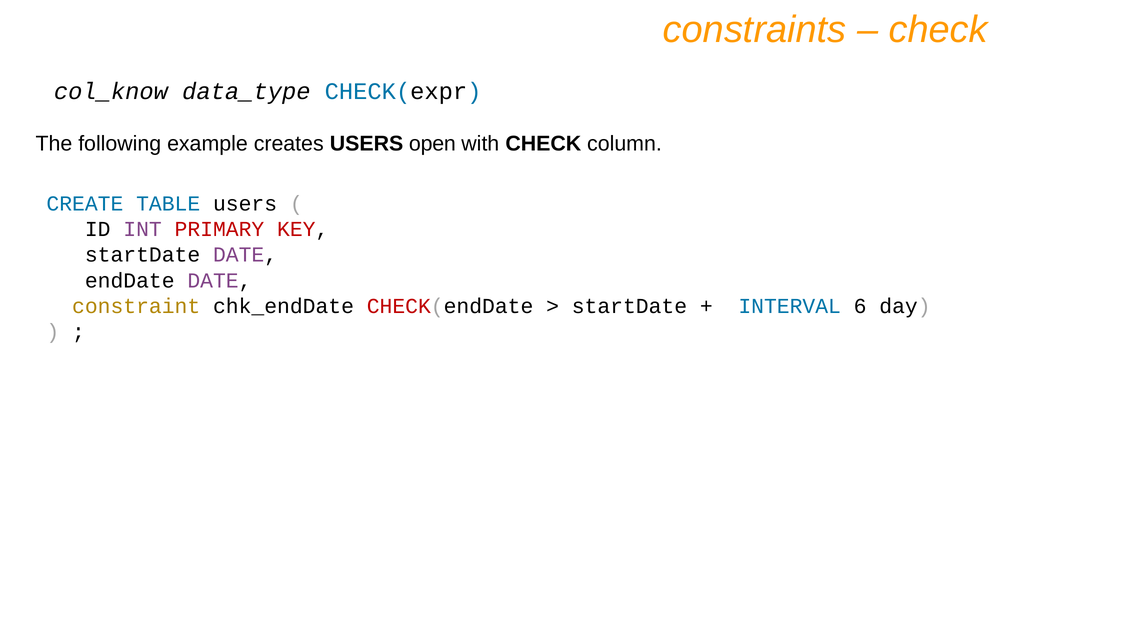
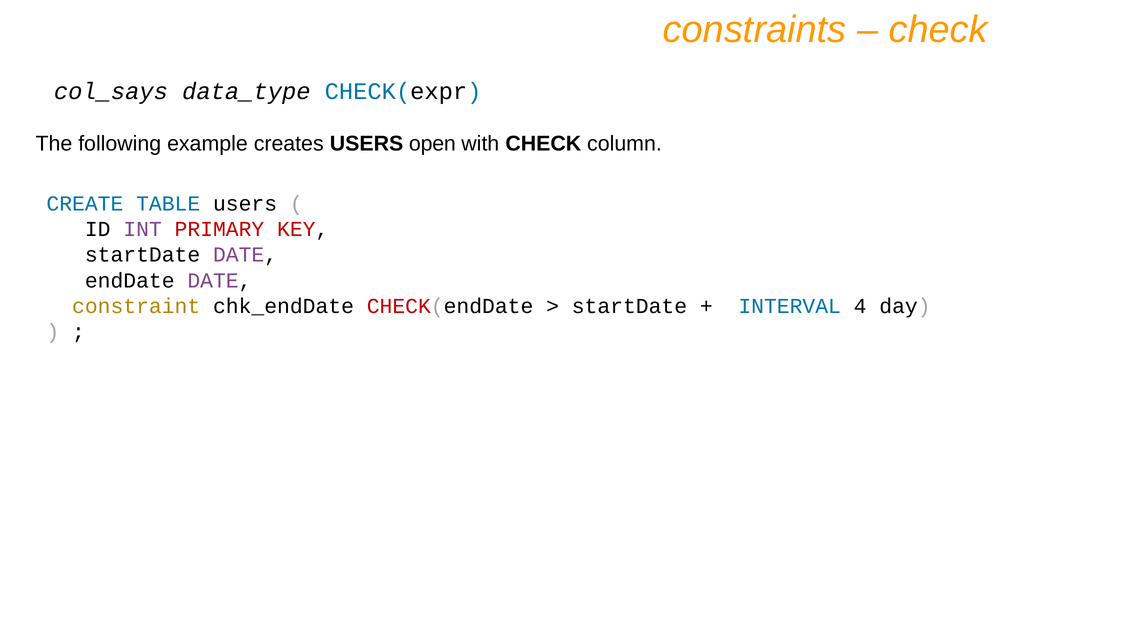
col_know: col_know -> col_says (111, 92)
6: 6 -> 4 (860, 306)
